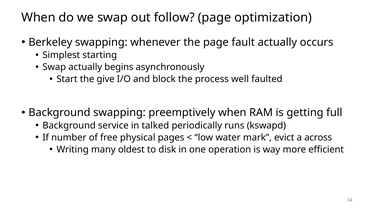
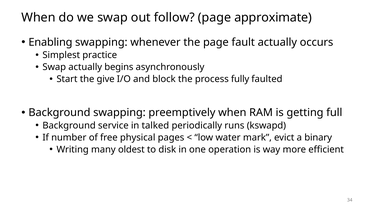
optimization: optimization -> approximate (273, 17)
Berkeley: Berkeley -> Enabling (50, 42)
starting: starting -> practice (100, 55)
well: well -> fully (240, 79)
across: across -> binary (318, 138)
